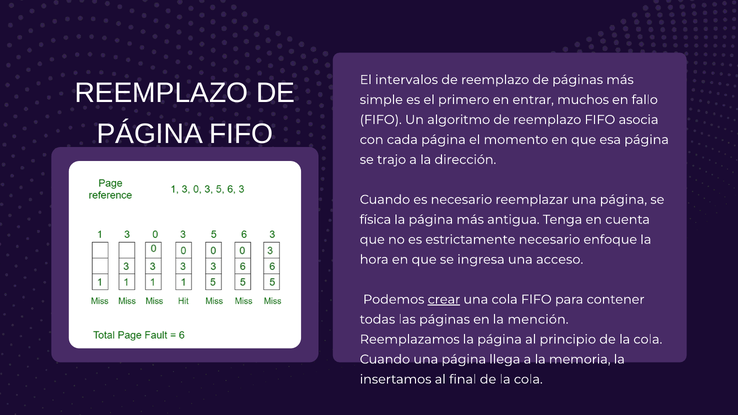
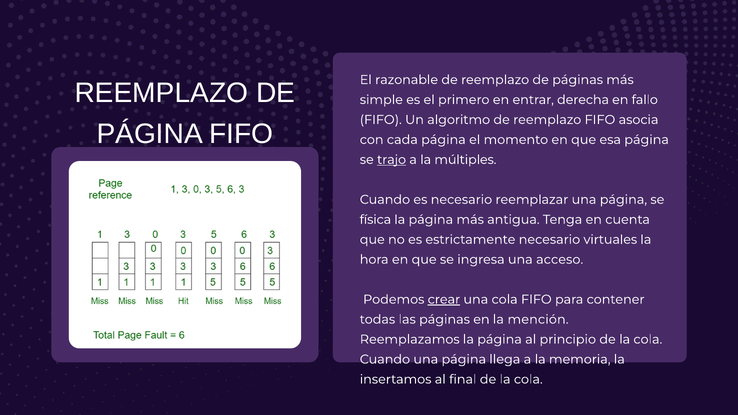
intervalos: intervalos -> razonable (407, 80)
muchos: muchos -> derecha (583, 100)
trajo underline: none -> present (392, 160)
dirección: dirección -> múltiples (465, 160)
enfoque: enfoque -> virtuales (610, 240)
